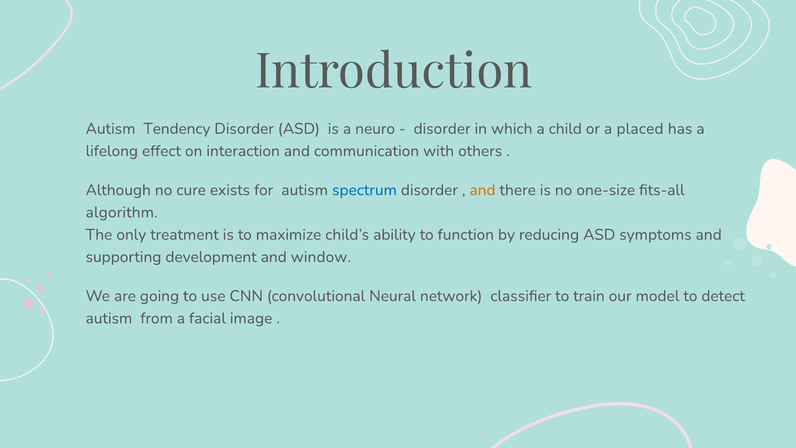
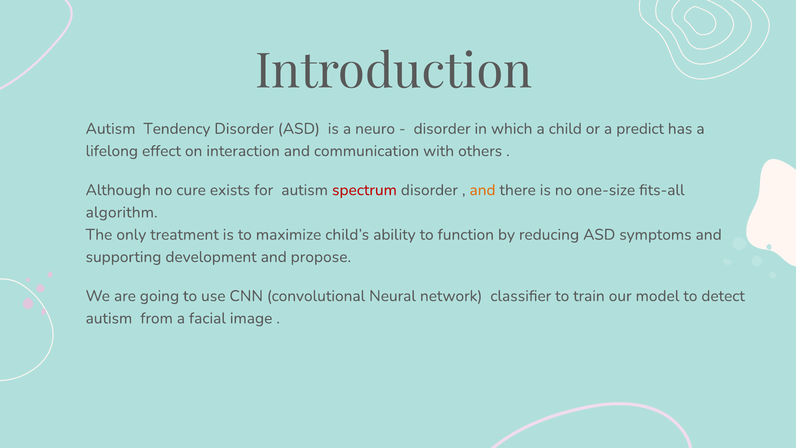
placed: placed -> predict (640, 129)
spectrum colour: blue -> red (364, 190)
window: window -> propose (321, 257)
